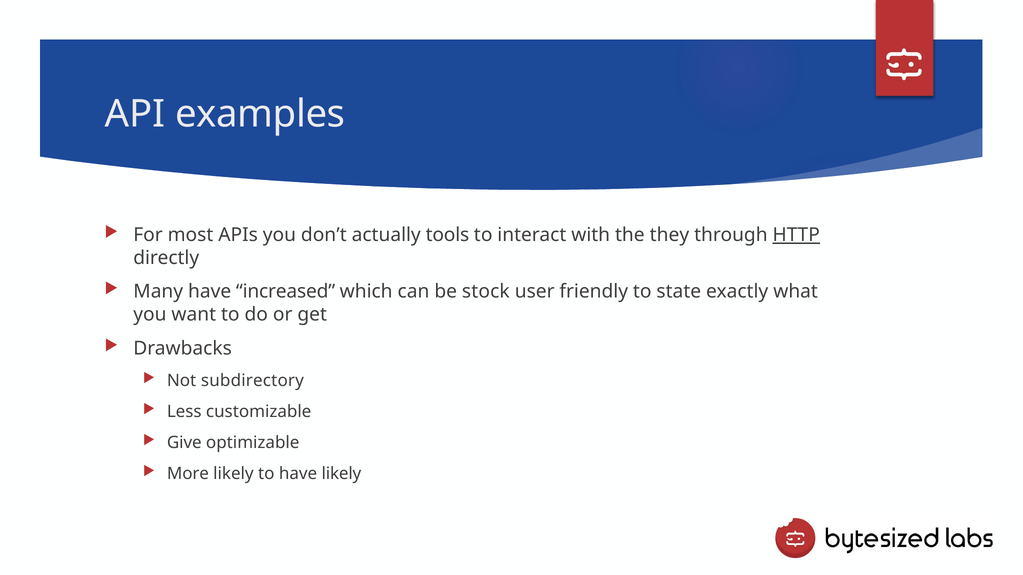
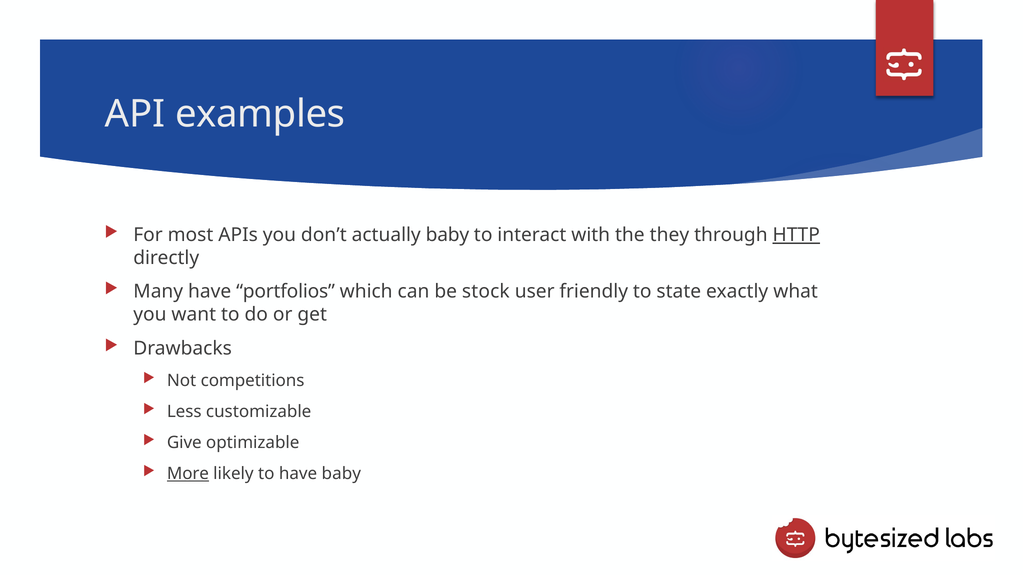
actually tools: tools -> baby (447, 235)
increased: increased -> portfolios (286, 292)
subdirectory: subdirectory -> competitions (253, 381)
More underline: none -> present (188, 474)
have likely: likely -> baby (341, 474)
